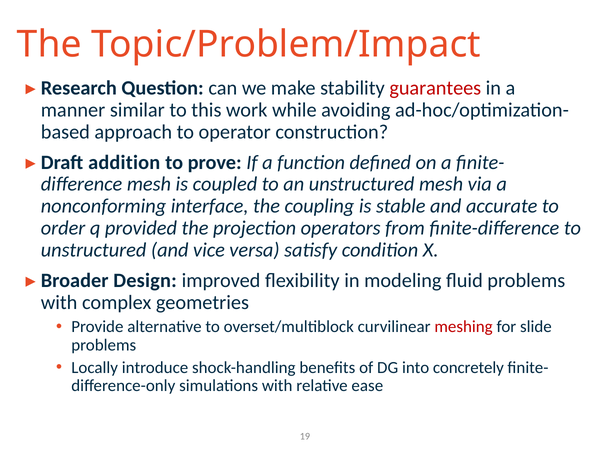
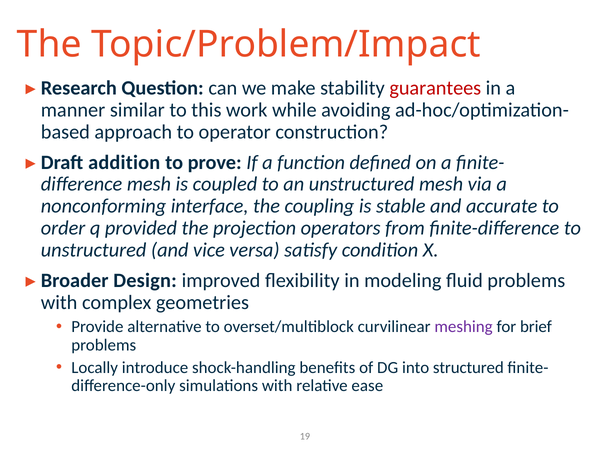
meshing colour: red -> purple (464, 327)
slide: slide -> brief (536, 327)
concretely: concretely -> structured (468, 368)
